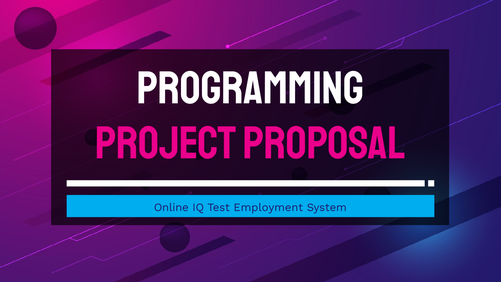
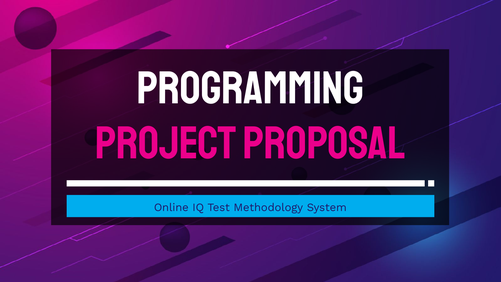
Employment: Employment -> Methodology (268, 207)
